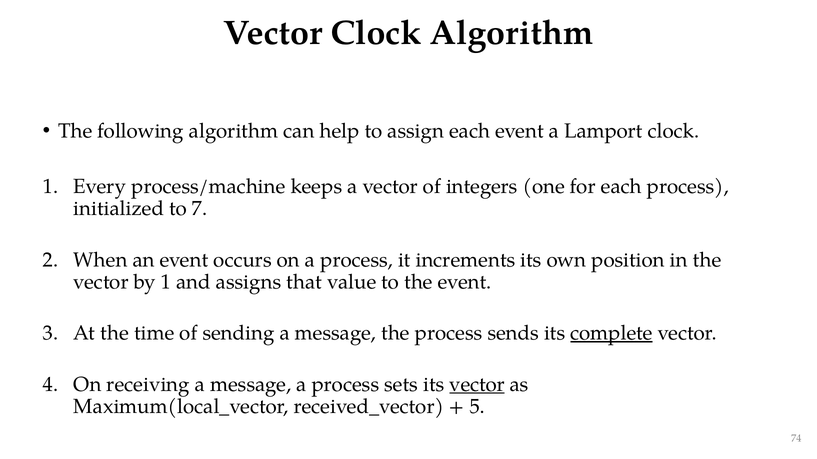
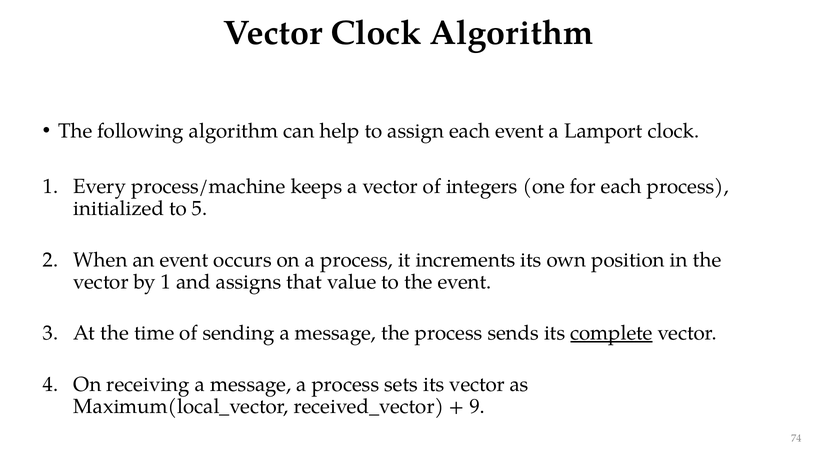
7: 7 -> 5 (199, 209)
vector underline: present -> none (477, 385)
5: 5 -> 9 (477, 407)
